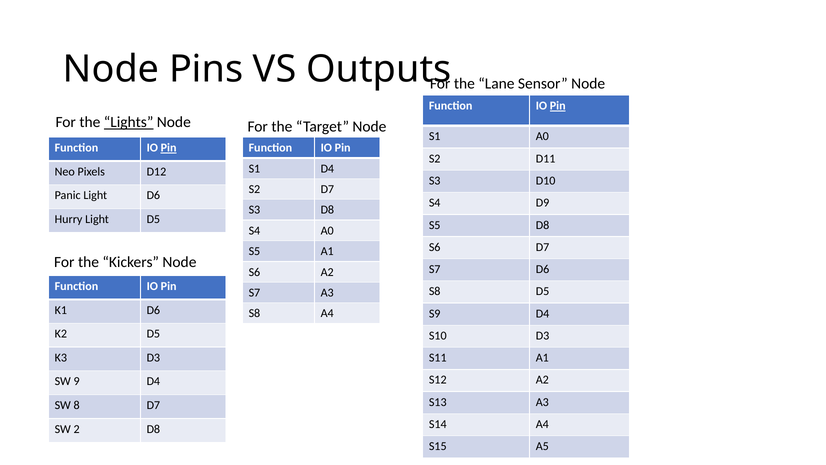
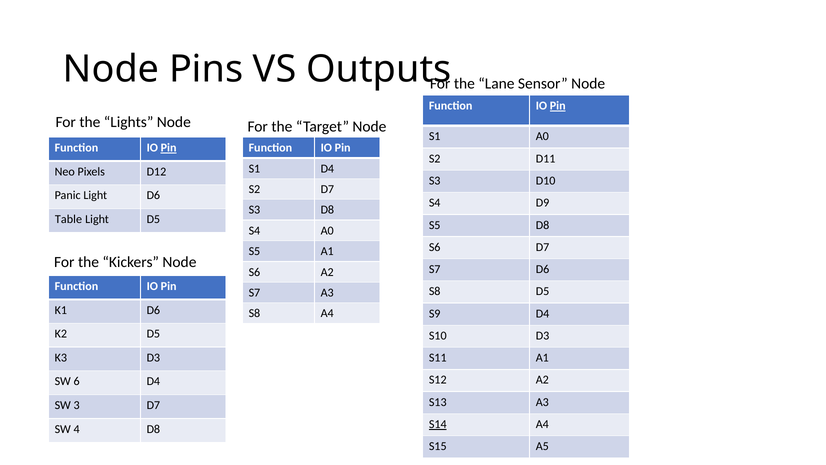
Lights underline: present -> none (129, 122)
Hurry: Hurry -> Table (69, 219)
9: 9 -> 6 (77, 381)
8: 8 -> 3 (77, 405)
S14 underline: none -> present (438, 424)
2: 2 -> 4 (77, 429)
